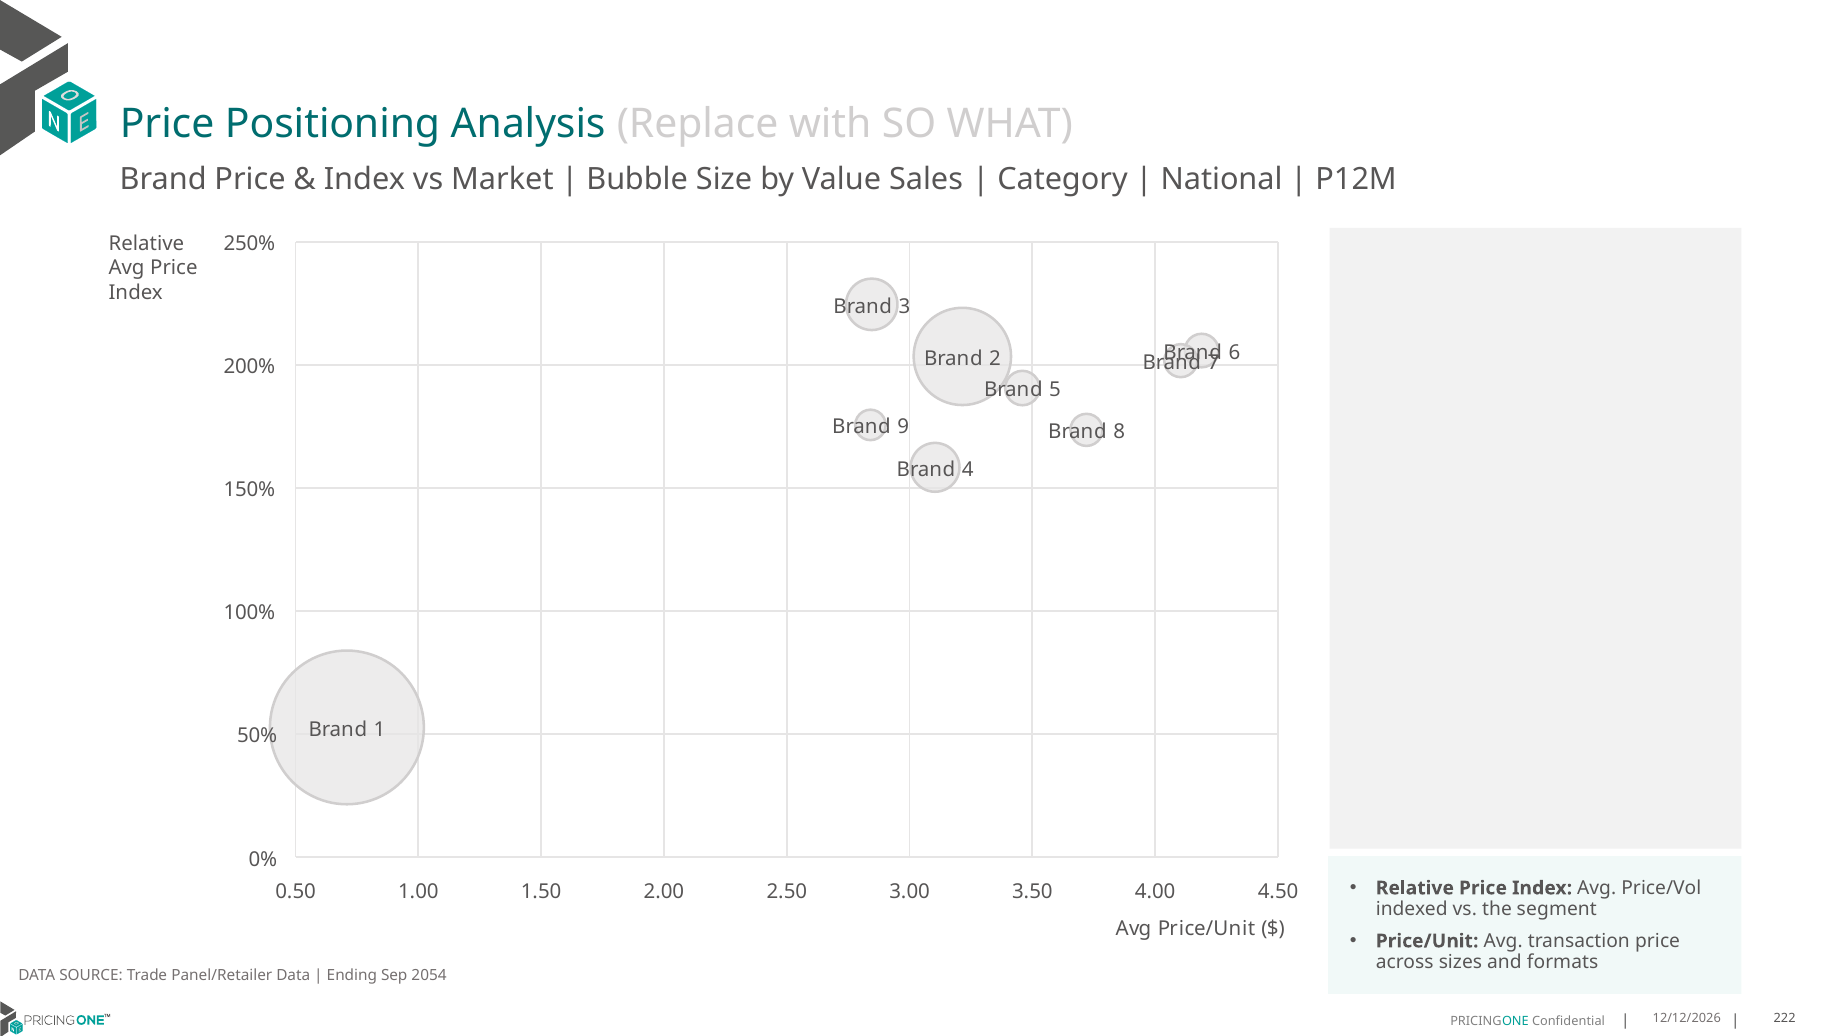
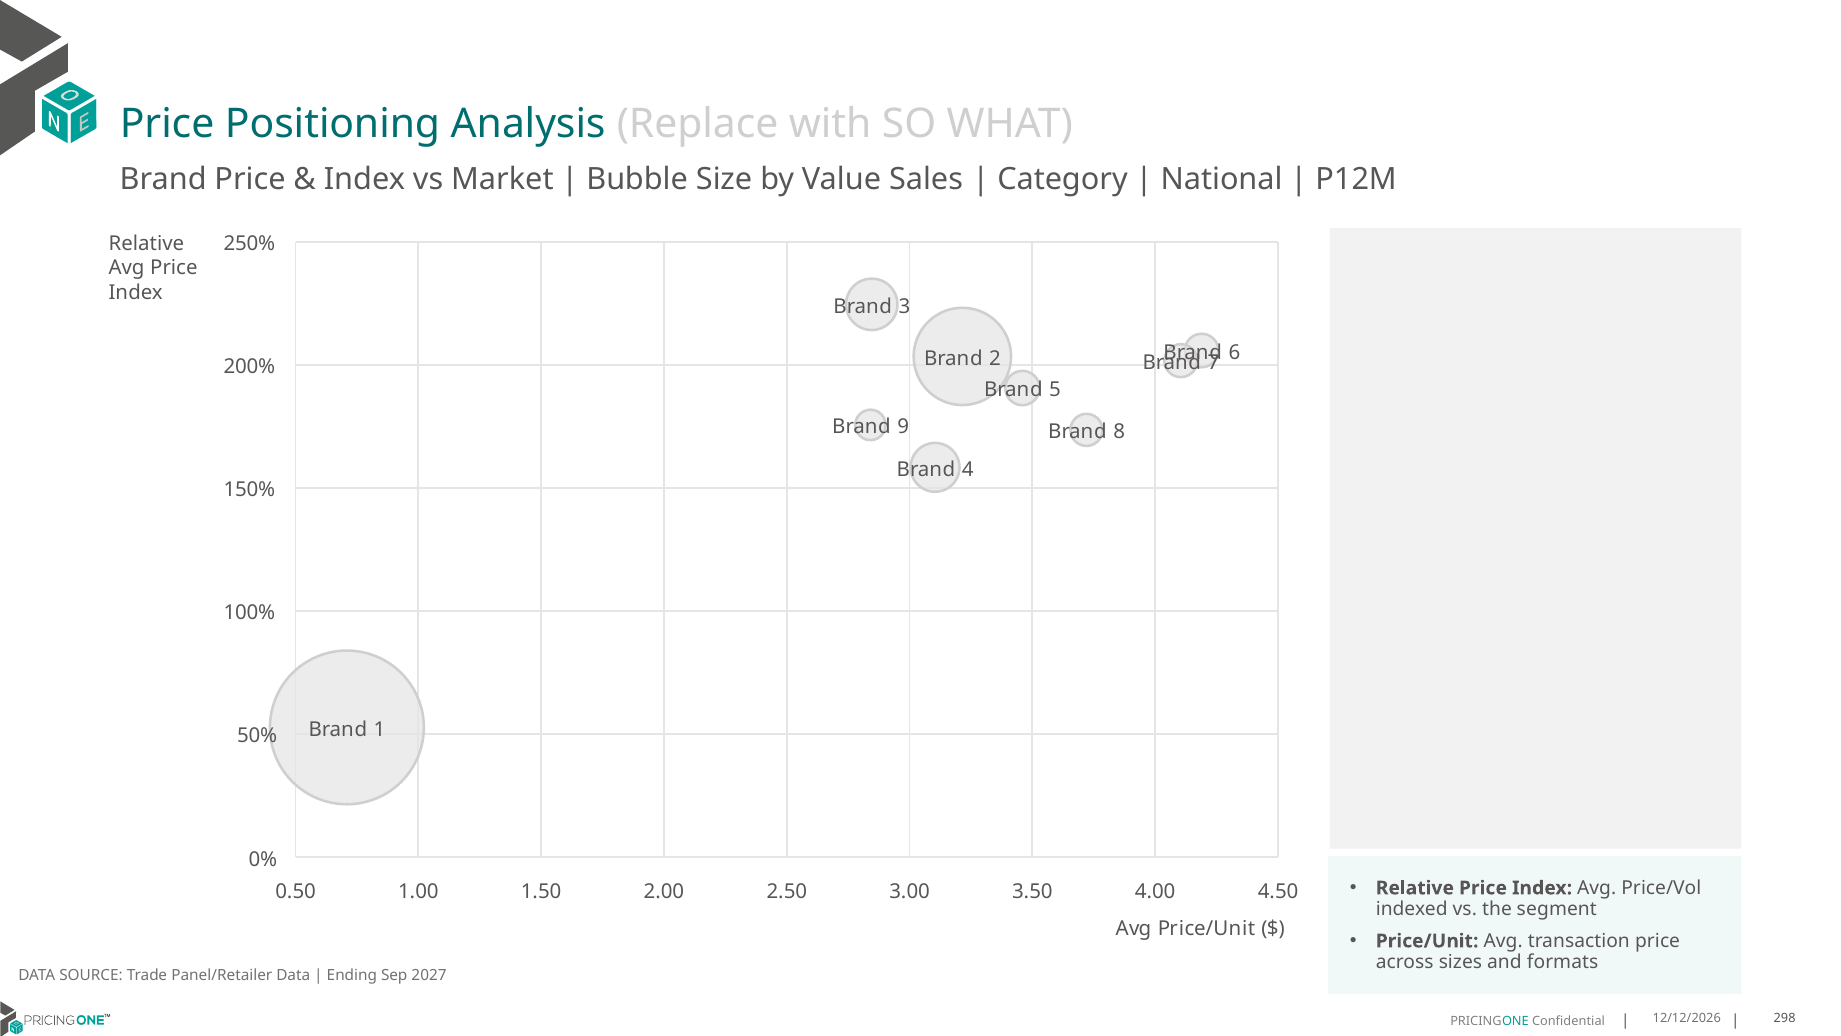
2054: 2054 -> 2027 (429, 975)
222: 222 -> 298 (1785, 1018)
